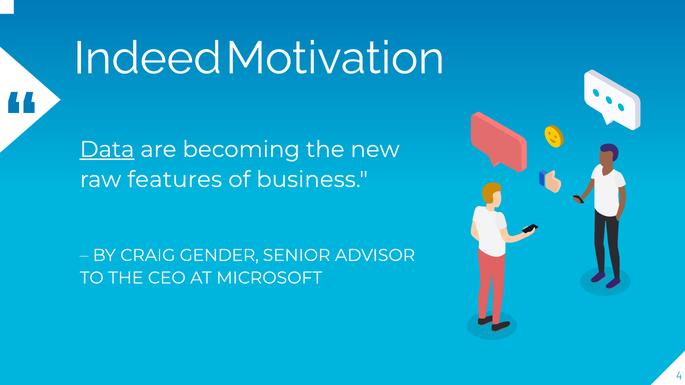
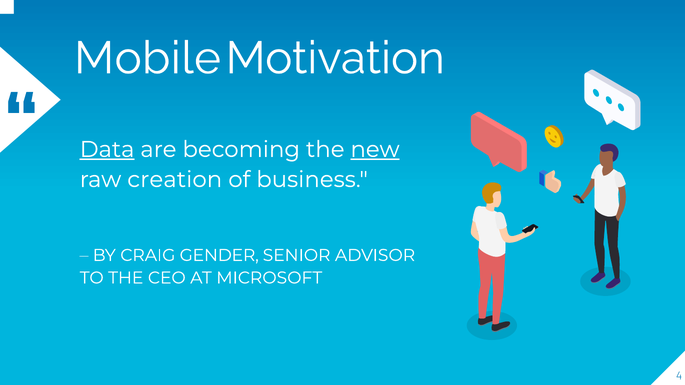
Indeed: Indeed -> Mobile (147, 58)
new underline: none -> present (375, 150)
features: features -> creation (175, 180)
